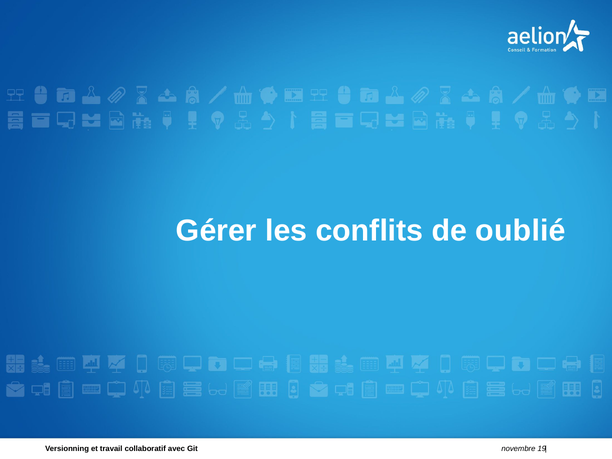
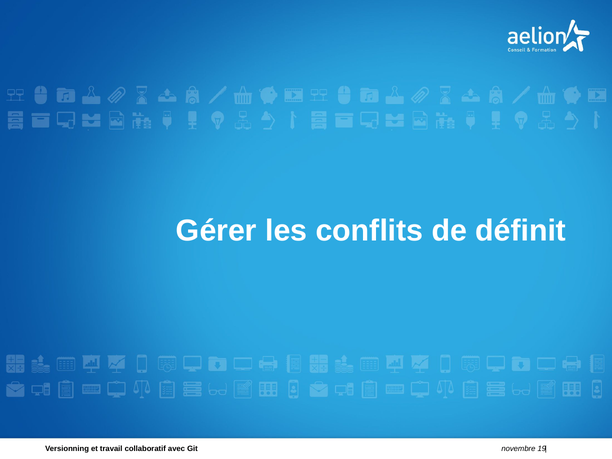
oublié: oublié -> définit (521, 231)
